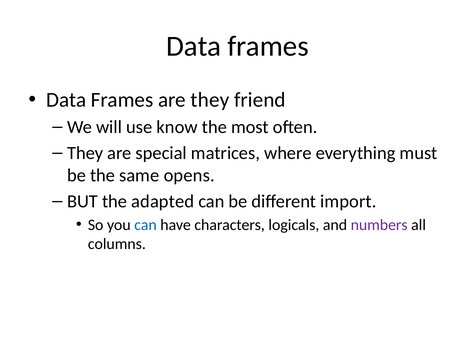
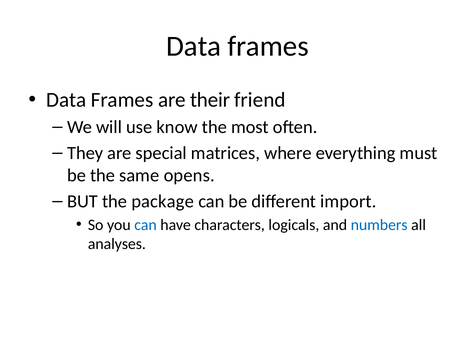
are they: they -> their (210, 100)
adapted: adapted -> package (163, 201)
numbers colour: purple -> blue (379, 224)
columns: columns -> analyses (117, 243)
